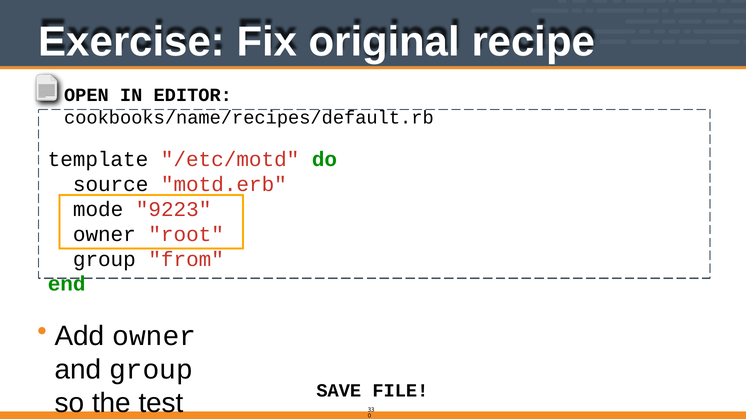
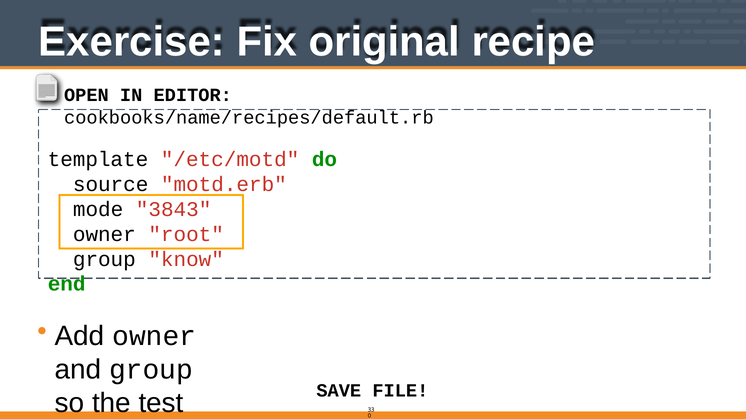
9223: 9223 -> 3843 (174, 210)
from: from -> know (186, 260)
